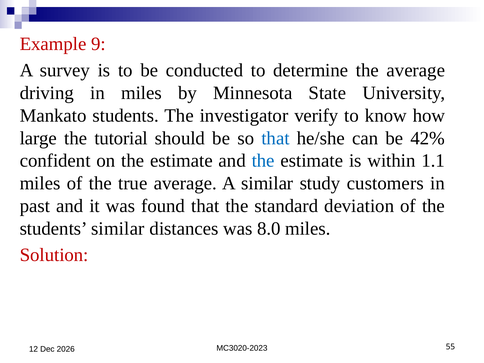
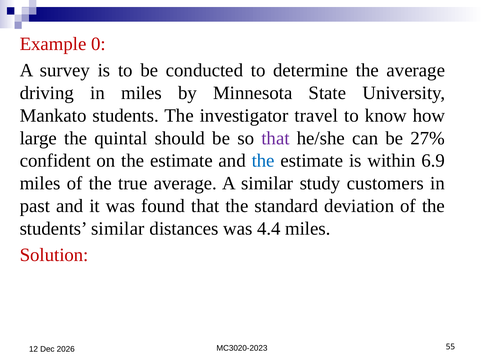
9: 9 -> 0 (98, 44)
verify: verify -> travel (316, 116)
tutorial: tutorial -> quintal (121, 138)
that colour: blue -> purple (275, 138)
42%: 42% -> 27% (428, 138)
1.1: 1.1 -> 6.9 (433, 161)
8.0: 8.0 -> 4.4 (269, 229)
